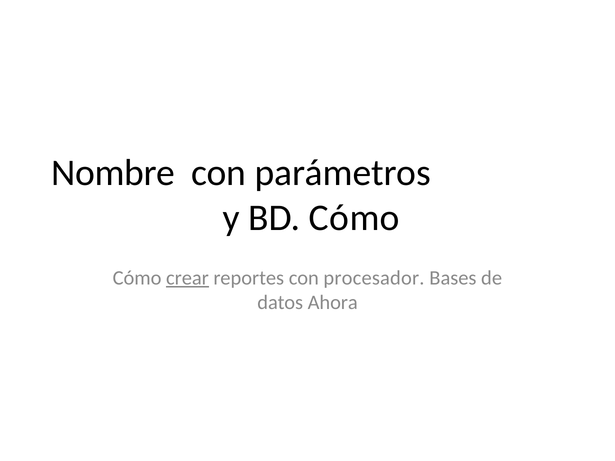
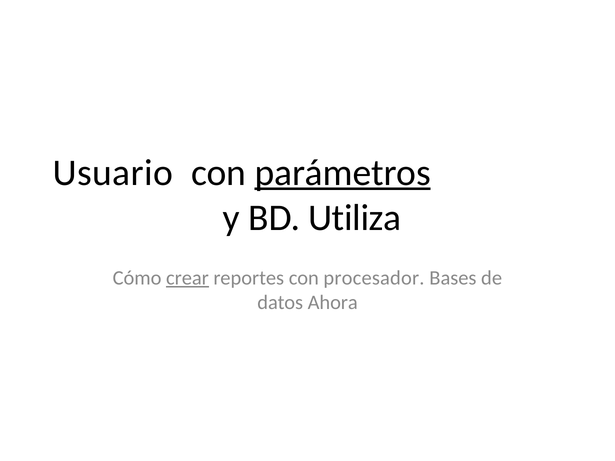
Nombre: Nombre -> Usuario (113, 173)
parámetros underline: none -> present (343, 173)
BD Cómo: Cómo -> Utiliza (355, 218)
